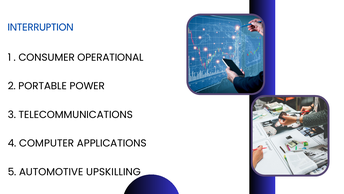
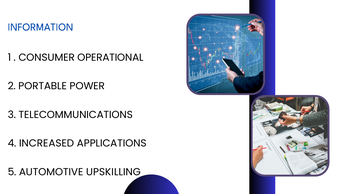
INTERRUPTION: INTERRUPTION -> INFORMATION (41, 27)
COMPUTER: COMPUTER -> INCREASED (47, 143)
